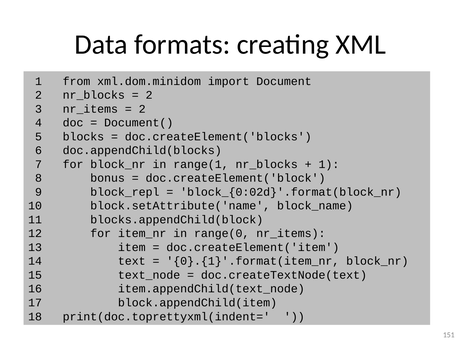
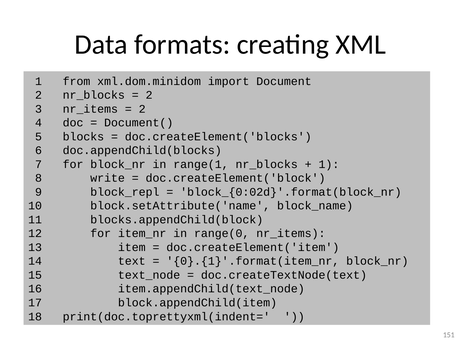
bonus: bonus -> write (108, 178)
